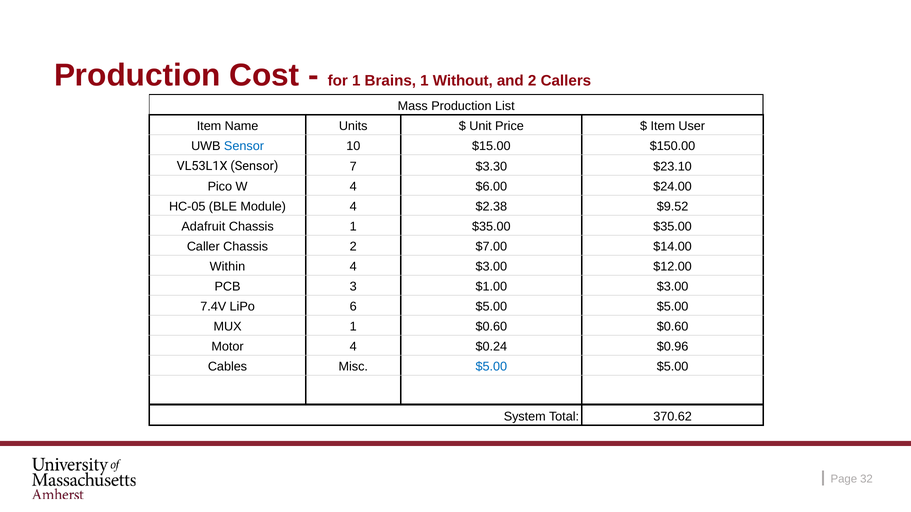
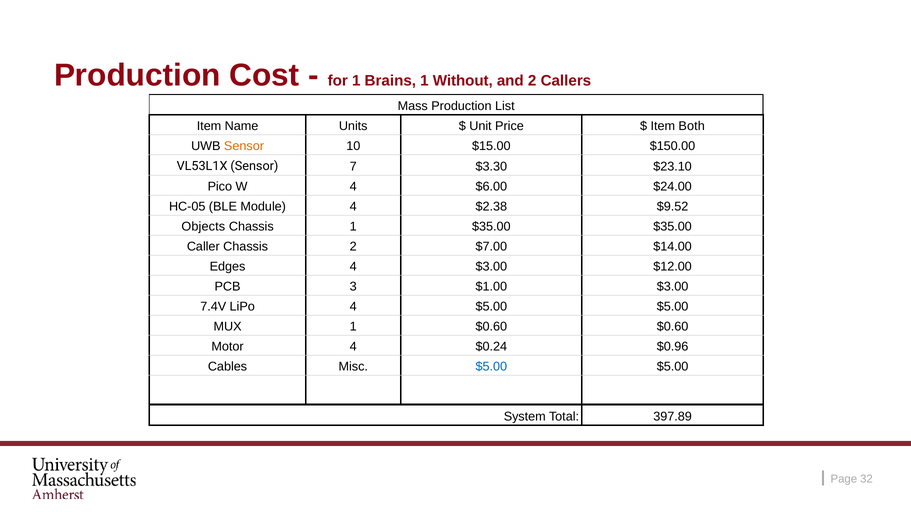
User: User -> Both (692, 126)
Sensor colour: blue -> orange (244, 146)
Adafruit: Adafruit -> Objects (203, 227)
Within: Within -> Edges (228, 267)
LiPo 6: 6 -> 4 (353, 307)
370.62: 370.62 -> 397.89 (673, 417)
